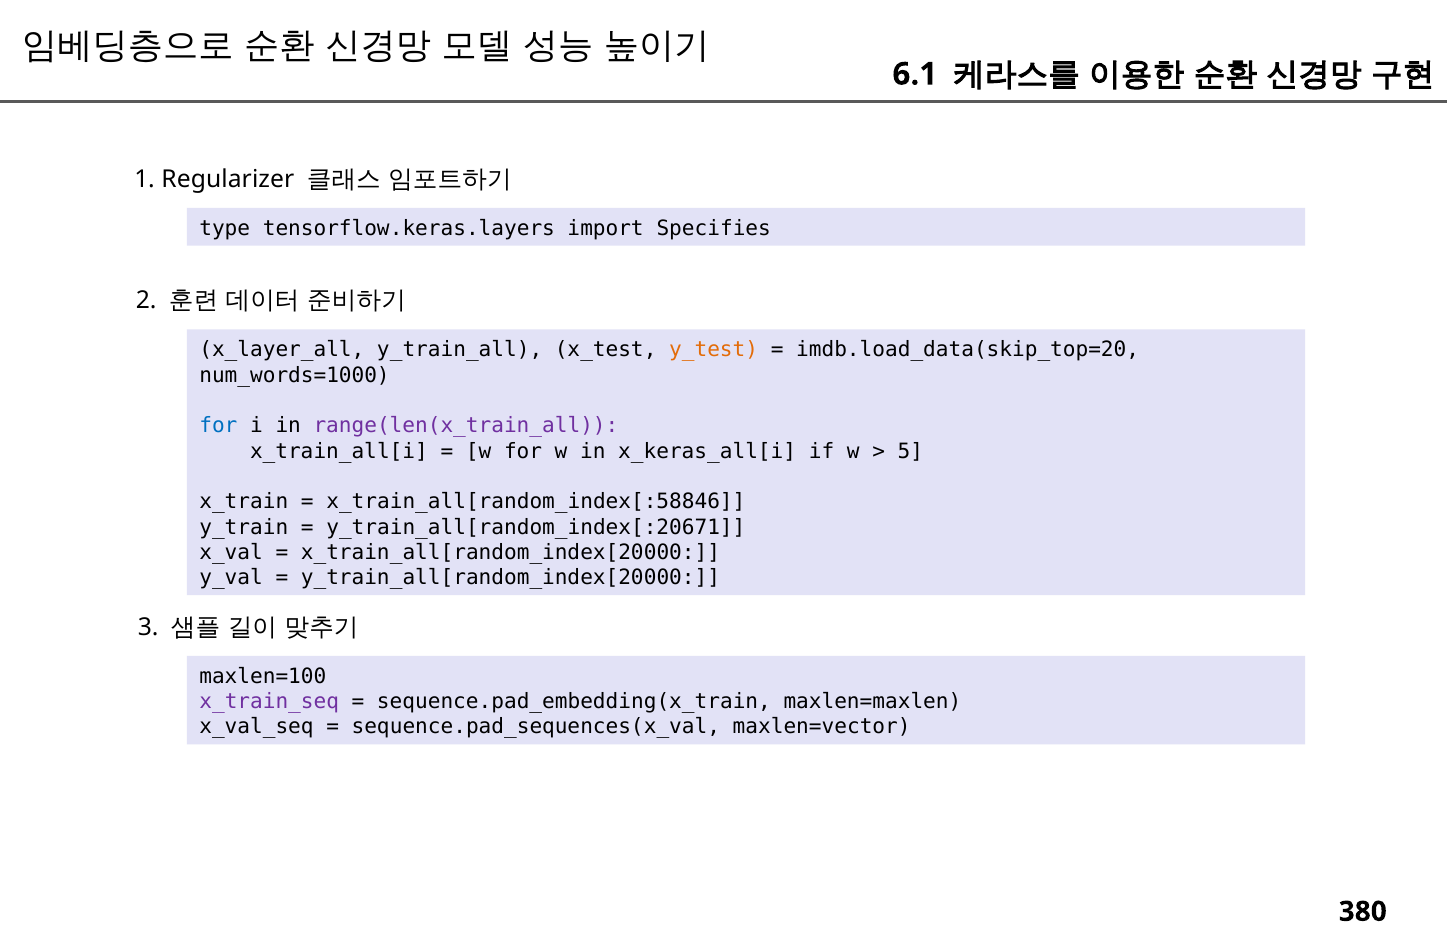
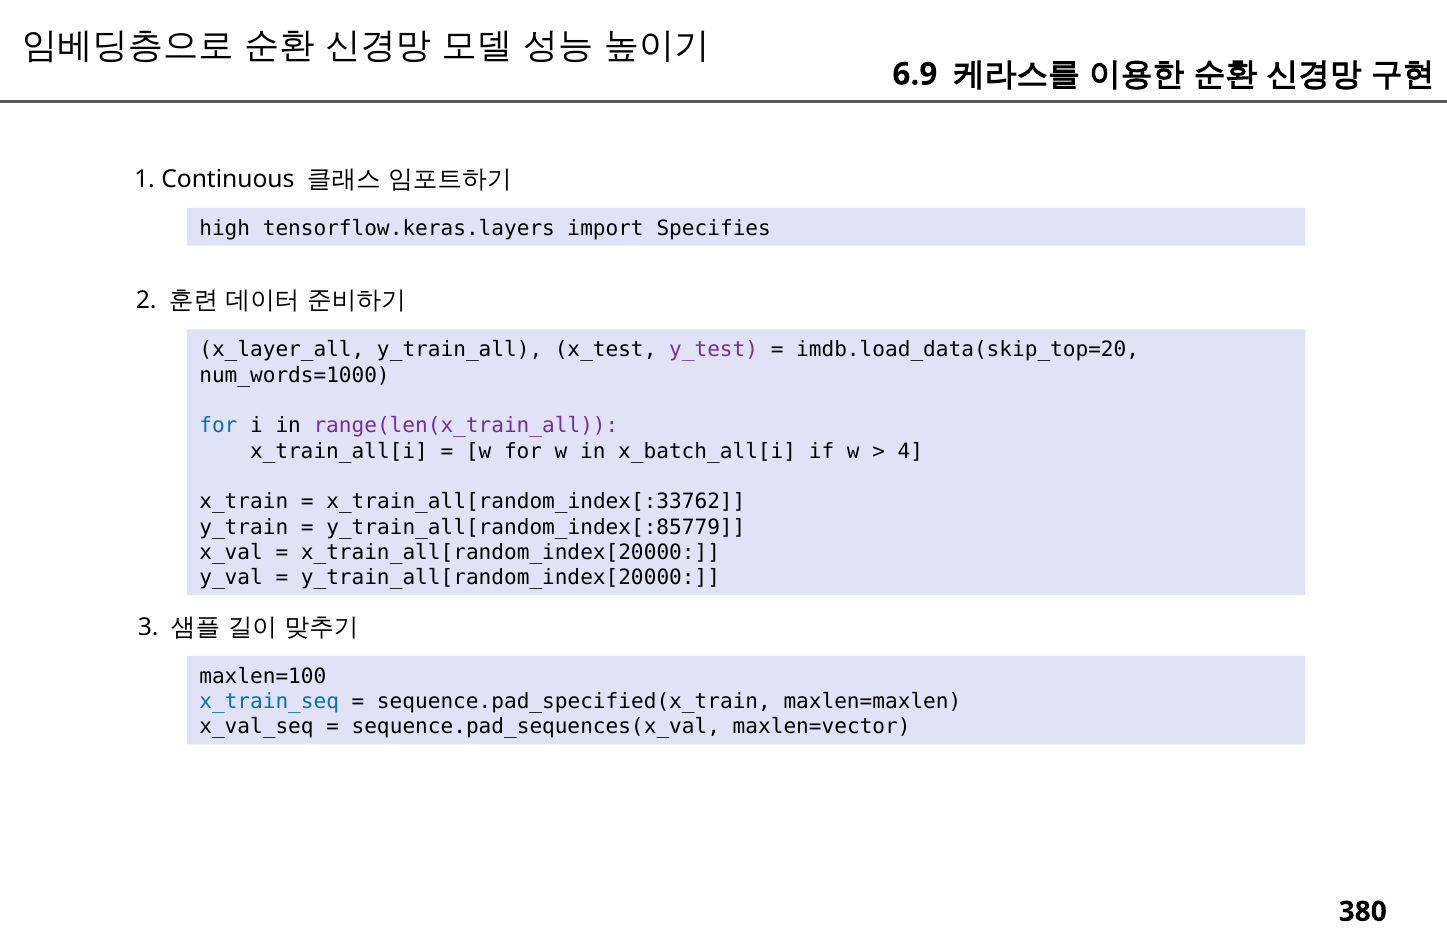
6.1: 6.1 -> 6.9 (915, 74)
Regularizer: Regularizer -> Continuous (228, 179)
type: type -> high (225, 228)
y_test colour: orange -> purple (714, 350)
x_keras_all[i: x_keras_all[i -> x_batch_all[i (707, 451)
5: 5 -> 4 (910, 451)
x_train_all[random_index[:58846: x_train_all[random_index[:58846 -> x_train_all[random_index[:33762 (536, 502)
y_train_all[random_index[:20671: y_train_all[random_index[:20671 -> y_train_all[random_index[:85779 (536, 527)
x_train_seq colour: purple -> blue (269, 702)
sequence.pad_embedding(x_train: sequence.pad_embedding(x_train -> sequence.pad_specified(x_train (574, 702)
